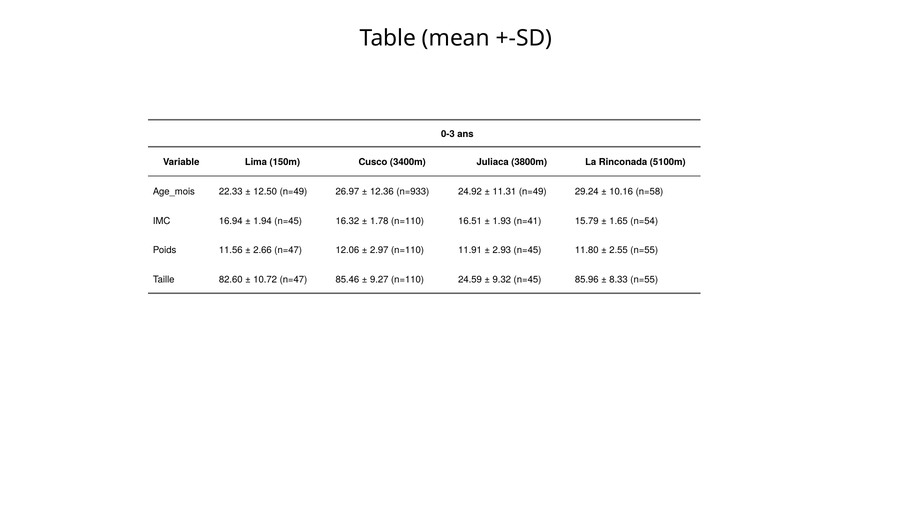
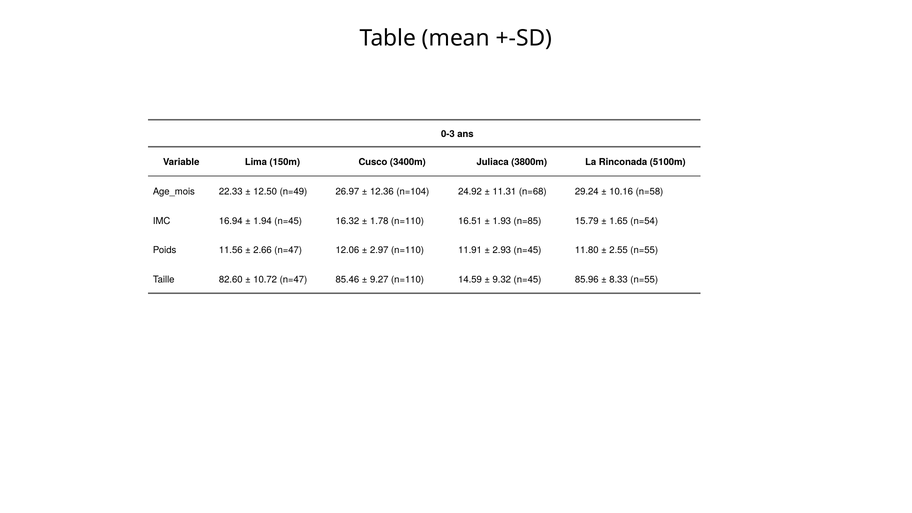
n=933: n=933 -> n=104 (413, 192)
11.31 n=49: n=49 -> n=68 (533, 192)
n=41: n=41 -> n=85 (527, 221)
24.59: 24.59 -> 14.59 (470, 279)
